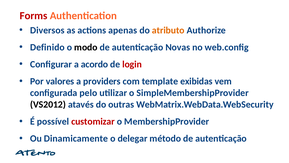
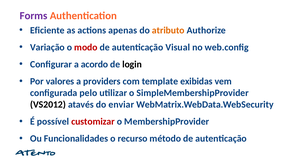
Forms colour: red -> purple (34, 16)
Diversos: Diversos -> Eficiente (47, 30)
Definido: Definido -> Variação (47, 47)
modo colour: black -> red (86, 47)
Novas: Novas -> Visual (178, 47)
login colour: red -> black (132, 64)
outras: outras -> enviar (121, 104)
Dinamicamente: Dinamicamente -> Funcionalidades (76, 138)
delegar: delegar -> recurso (133, 138)
